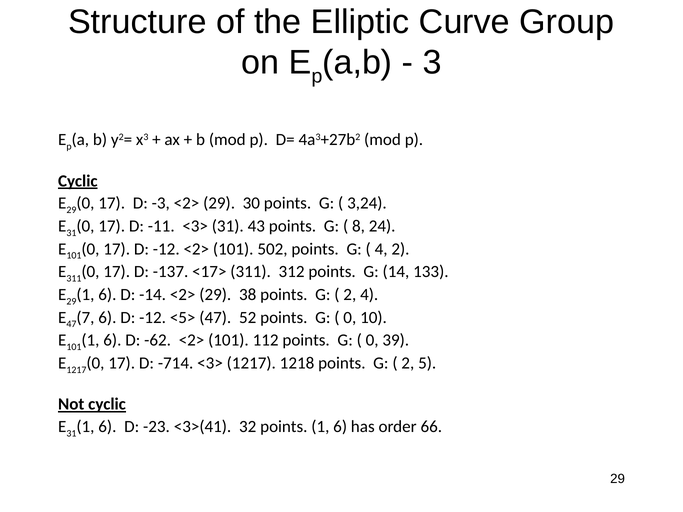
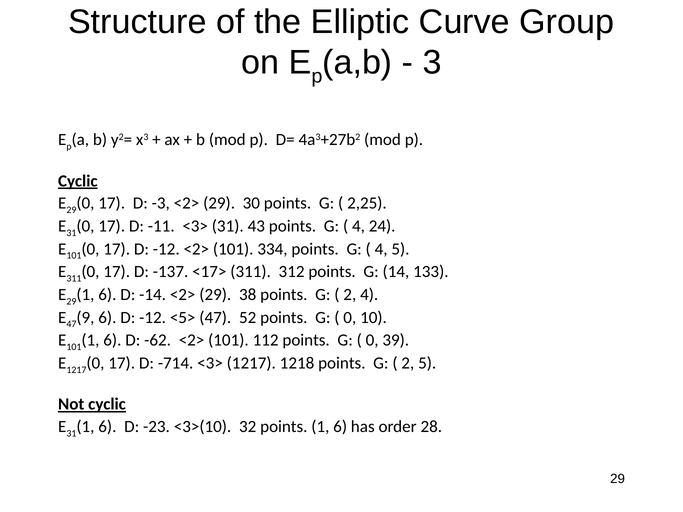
3,24: 3,24 -> 2,25 (367, 203)
8: 8 -> 4 (358, 226)
502: 502 -> 334 (272, 249)
4 2: 2 -> 5 (400, 249)
7: 7 -> 9 (85, 318)
<3>(41: <3>(41 -> <3>(10 (203, 427)
66: 66 -> 28 (431, 427)
